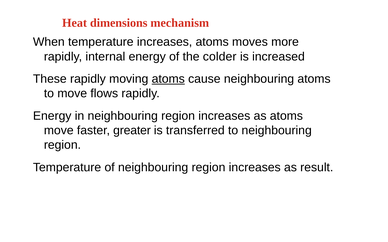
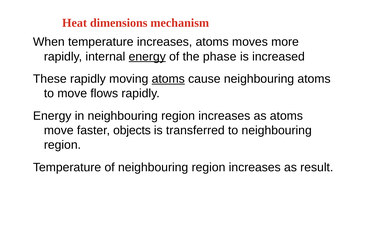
energy underline: none -> present (147, 57)
colder: colder -> phase (220, 57)
greater: greater -> objects (132, 131)
